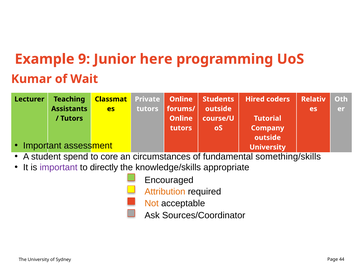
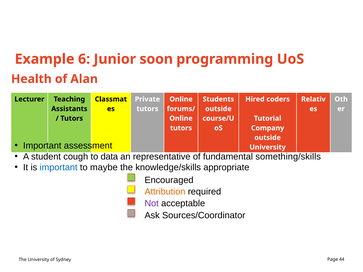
9: 9 -> 6 (84, 59)
here: here -> soon (156, 59)
Kumar: Kumar -> Health (31, 79)
Wait: Wait -> Alan (84, 79)
spend: spend -> cough (76, 157)
core: core -> data (109, 157)
circumstances: circumstances -> representative (162, 157)
important colour: purple -> blue (59, 168)
directly: directly -> maybe (104, 168)
Not colour: orange -> purple (152, 204)
